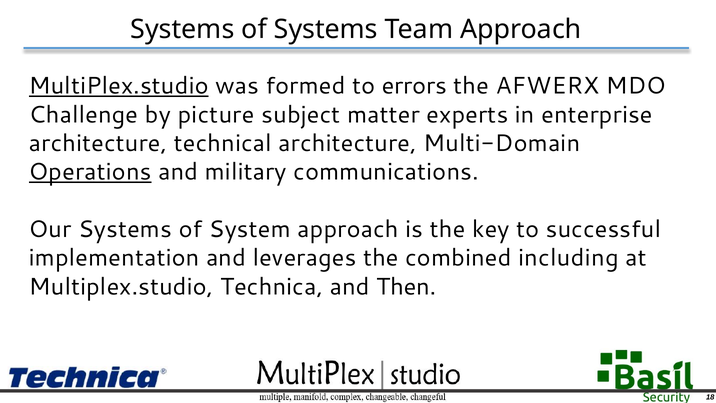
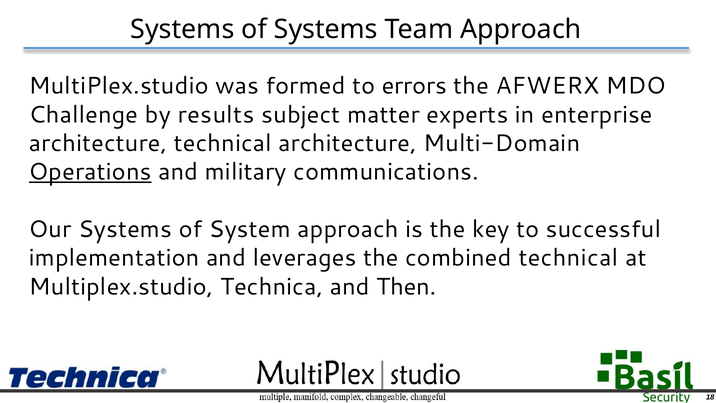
MultiPlex.studio underline: present -> none (119, 86)
picture: picture -> results (216, 115)
combined including: including -> technical (568, 258)
